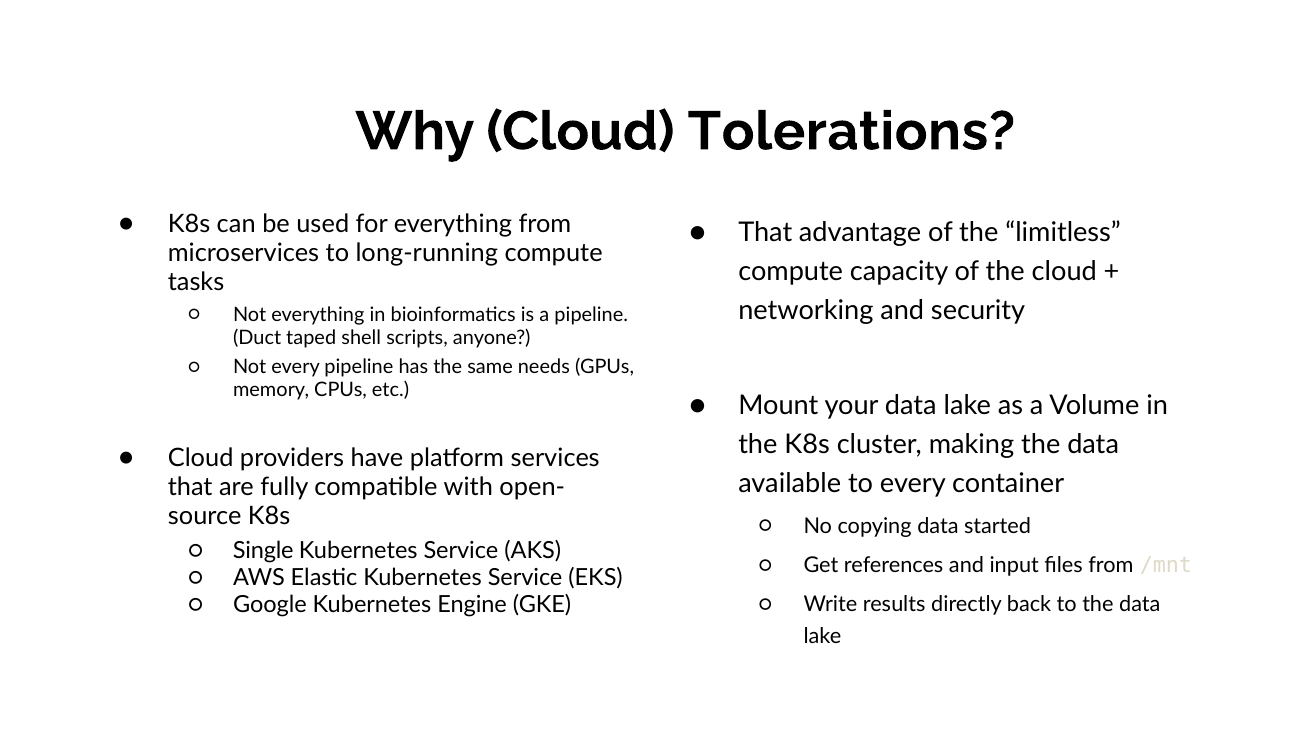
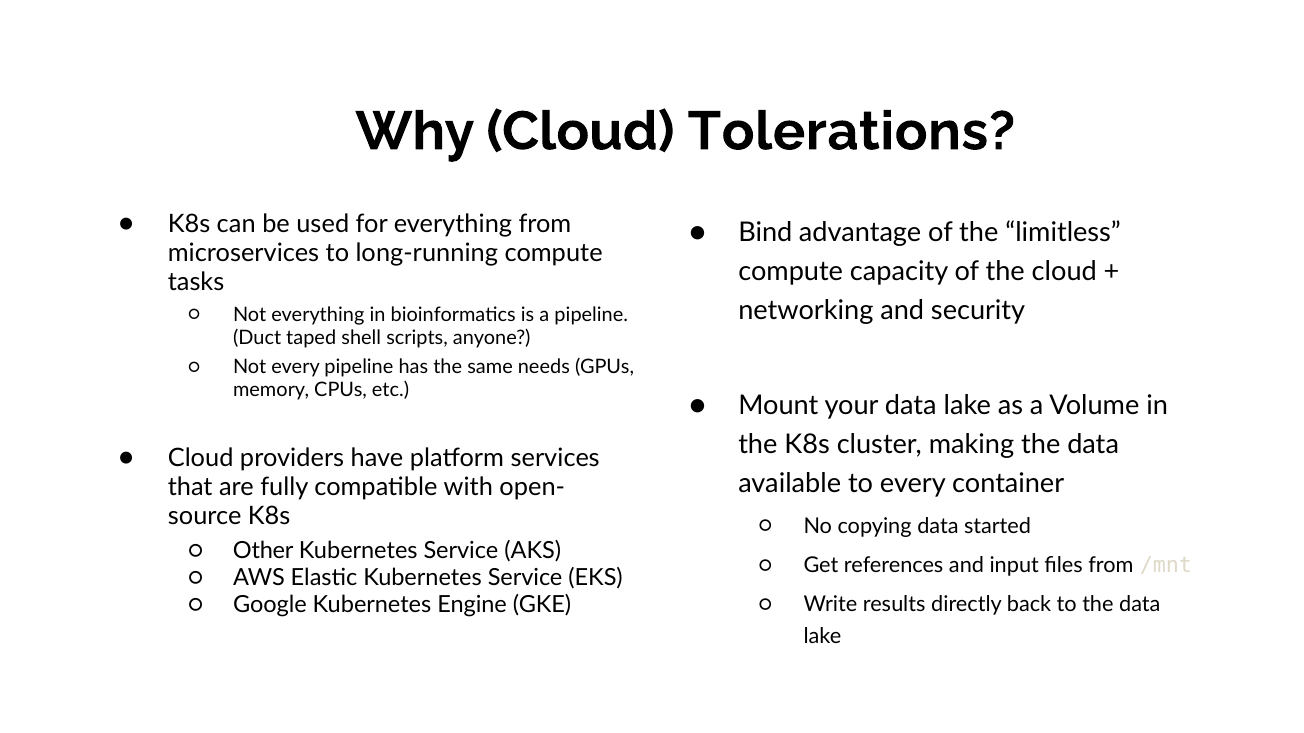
That: That -> Bind (765, 233)
Single: Single -> Other (263, 551)
